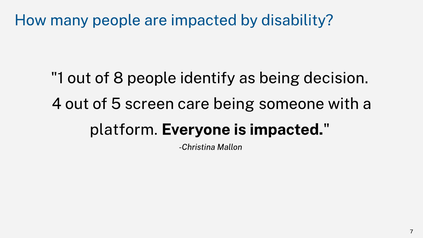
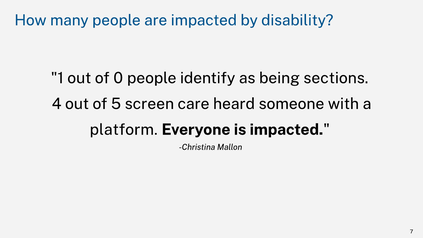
8: 8 -> 0 (118, 78)
decision: decision -> sections (336, 78)
care being: being -> heard (234, 104)
